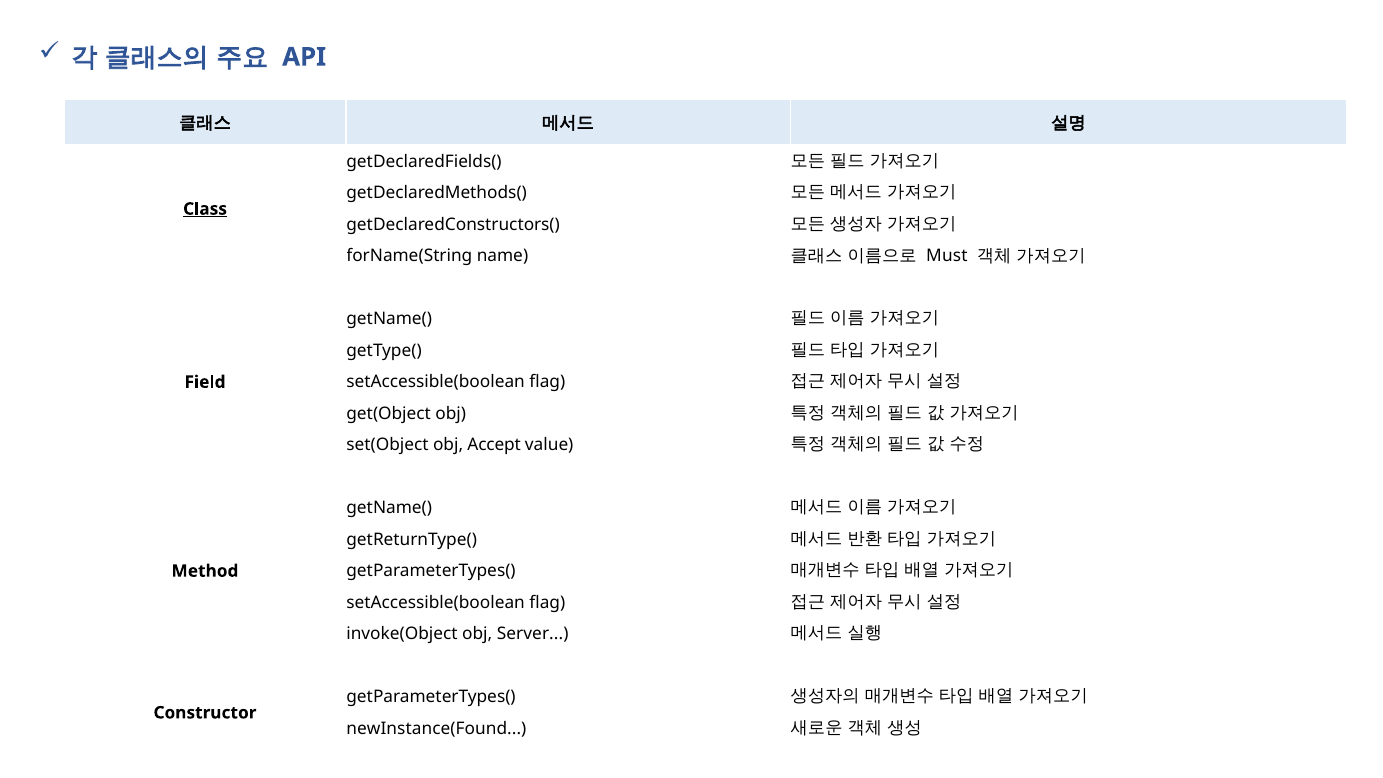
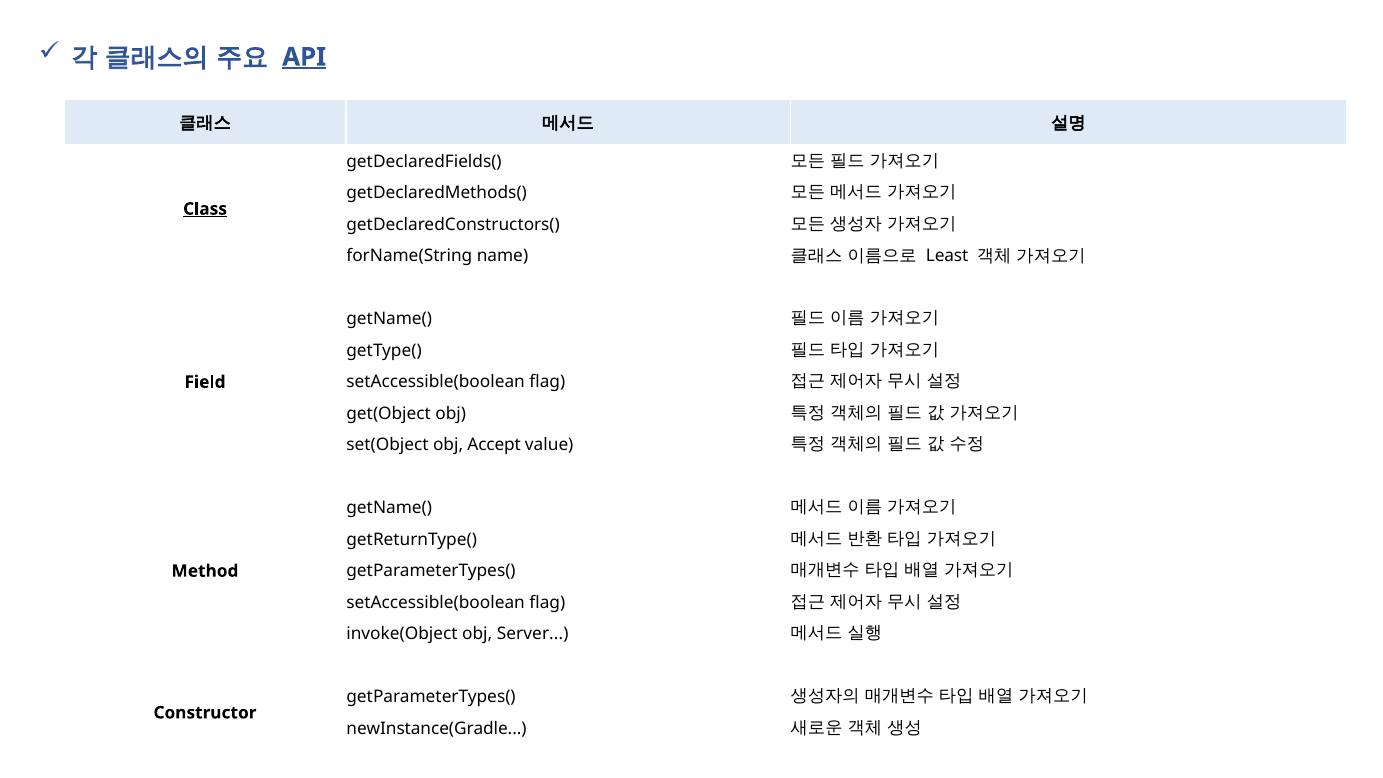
API underline: none -> present (304, 57)
Must: Must -> Least (947, 256)
newInstance(Found: newInstance(Found -> newInstance(Gradle (437, 728)
